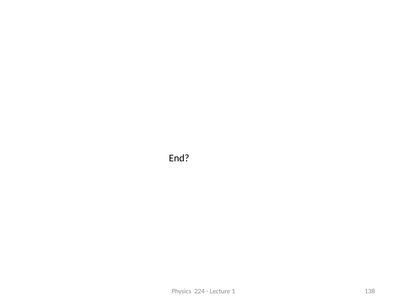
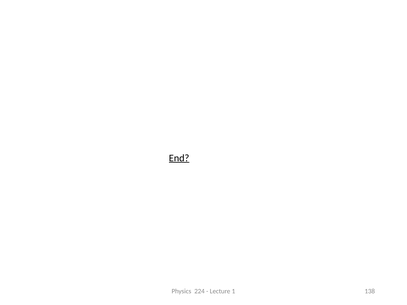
End underline: none -> present (179, 158)
